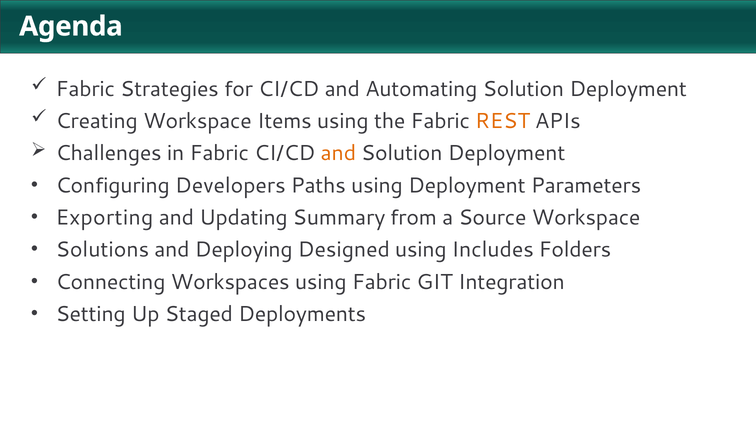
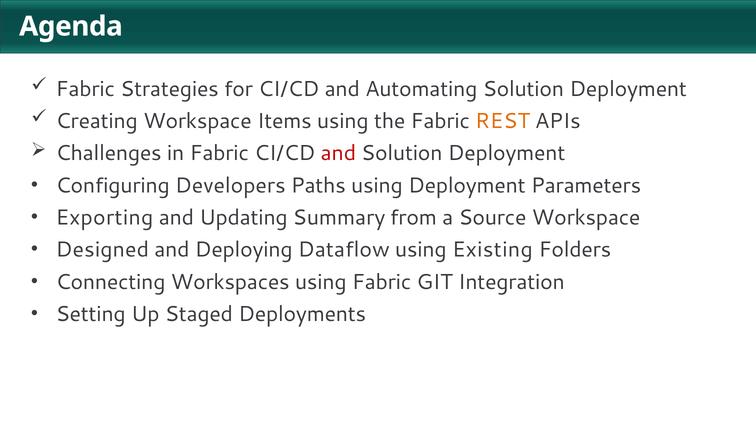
and colour: orange -> red (338, 153)
Solutions: Solutions -> Designed (102, 250)
Designed: Designed -> Dataflow (344, 250)
Includes: Includes -> Existing (492, 250)
